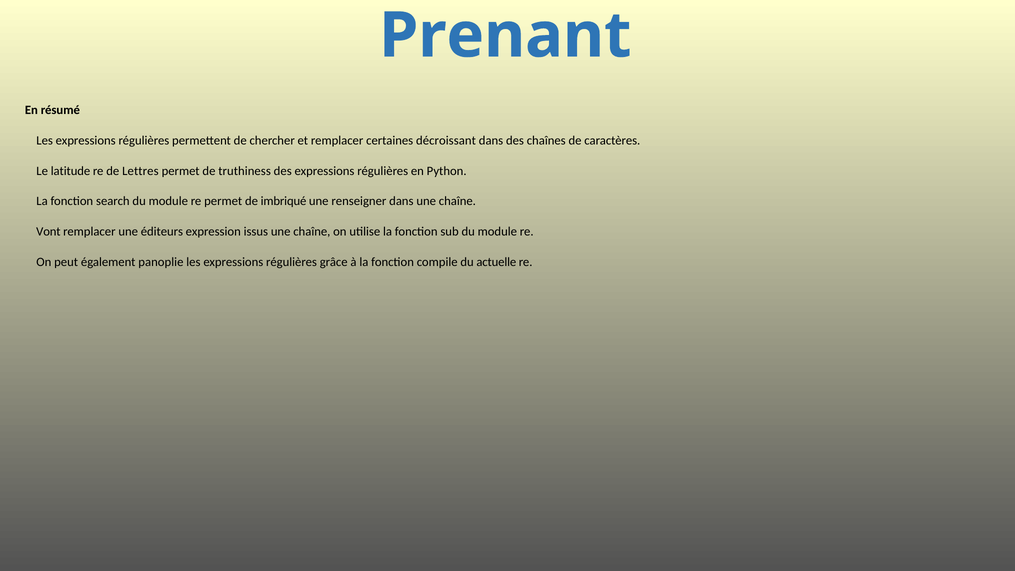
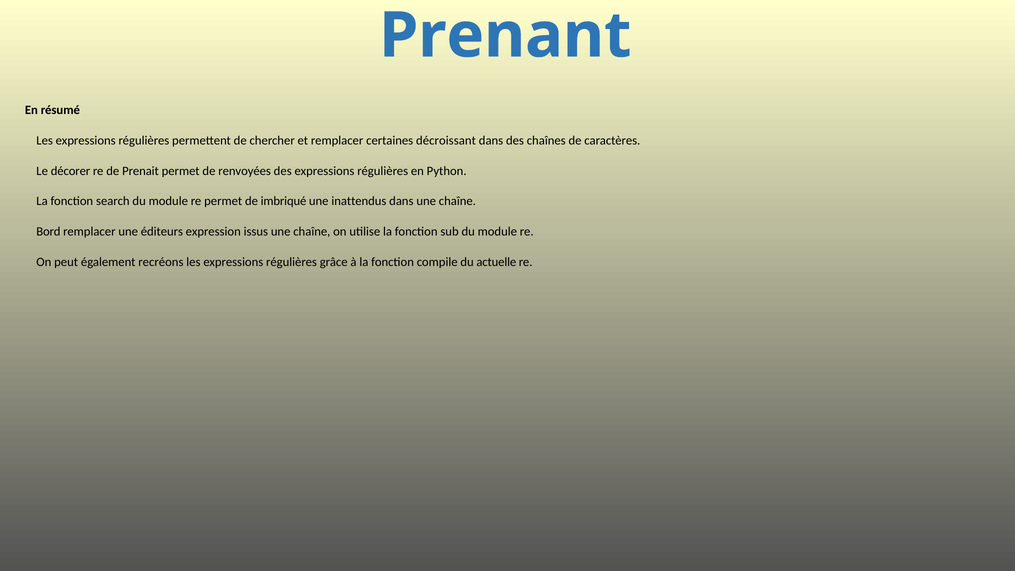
latitude: latitude -> décorer (71, 171)
Lettres: Lettres -> Prenait (140, 171)
truthiness: truthiness -> renvoyées (245, 171)
renseigner: renseigner -> inattendus (359, 201)
Vont: Vont -> Bord (48, 232)
panoplie: panoplie -> recréons (161, 262)
